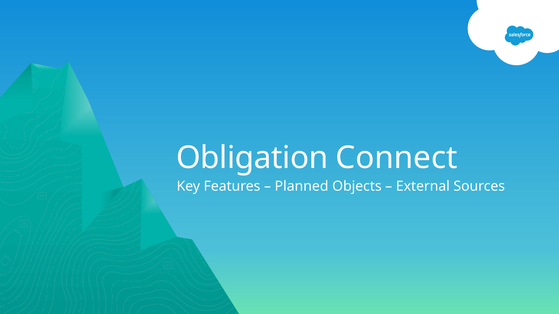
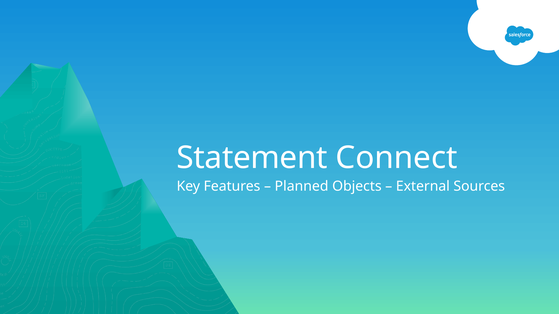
Obligation: Obligation -> Statement (252, 158)
